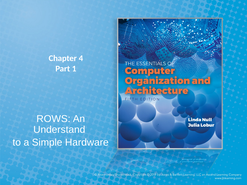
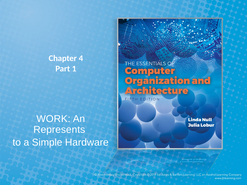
ROWS: ROWS -> WORK (53, 119)
Understand: Understand -> Represents (59, 130)
